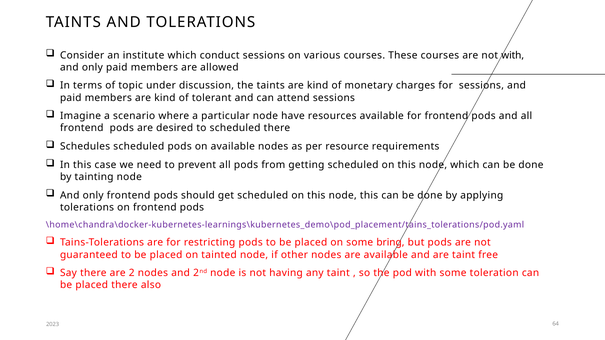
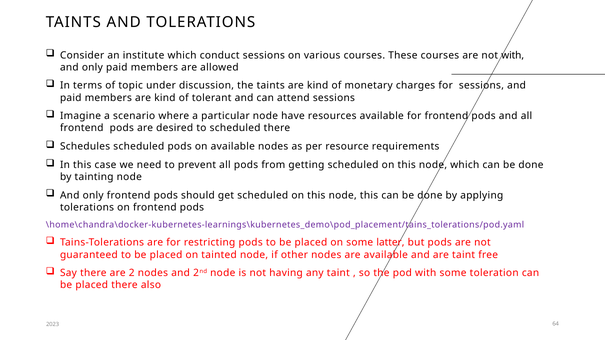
bring: bring -> latter (390, 243)
